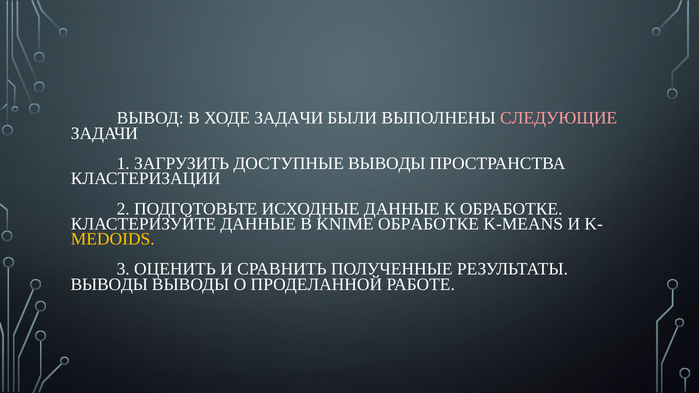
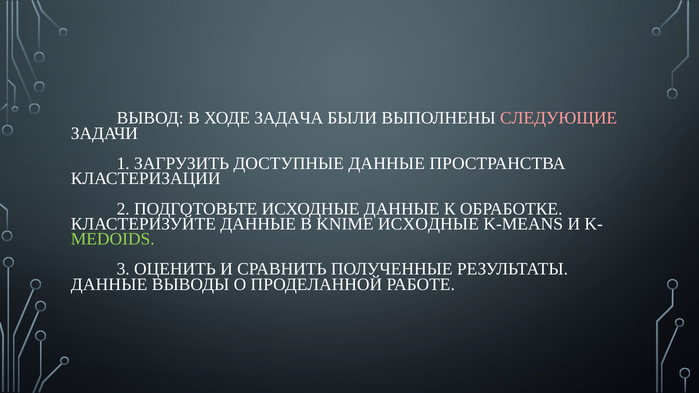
ХОДЕ ЗАДАЧИ: ЗАДАЧИ -> ЗАДАЧА (289, 118)
ДОСТУПНЫЕ ВЫВОДЫ: ВЫВОДЫ -> ДАННЫЕ (387, 164)
KNIME ОБРАБОТКЕ: ОБРАБОТКЕ -> ИСХОДНЫЕ (428, 224)
MEDOIDS colour: yellow -> light green (113, 239)
ВЫВОДЫ: ВЫВОДЫ -> ДАННЫЕ (109, 284)
